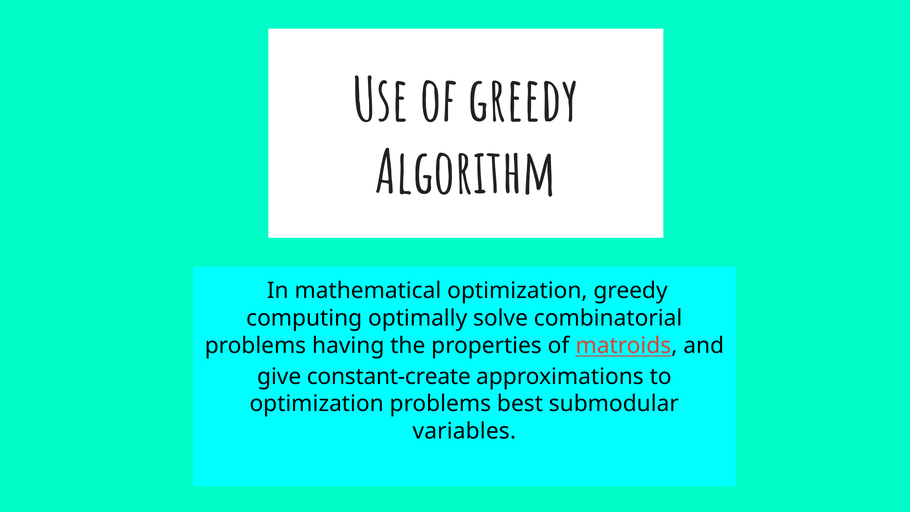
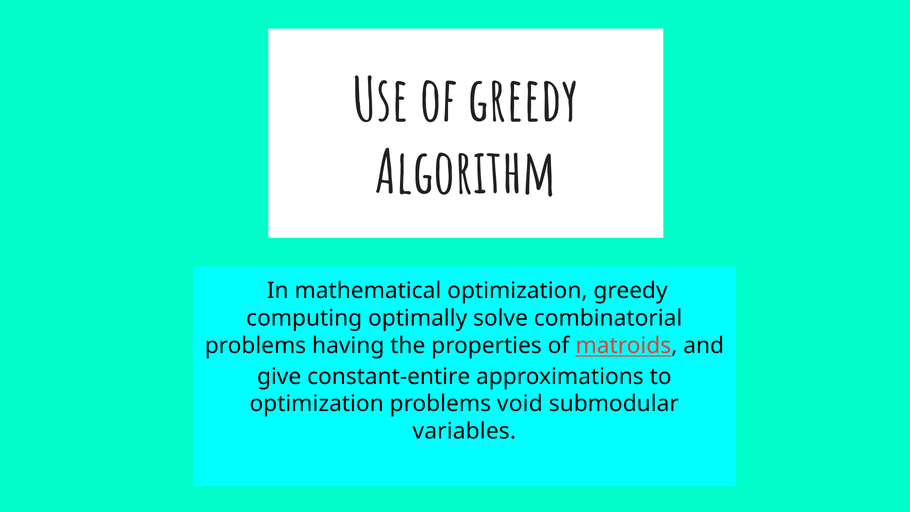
constant-create: constant-create -> constant-entire (389, 376)
best: best -> void (520, 404)
